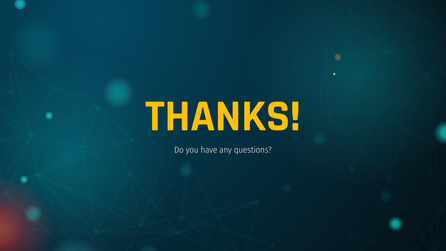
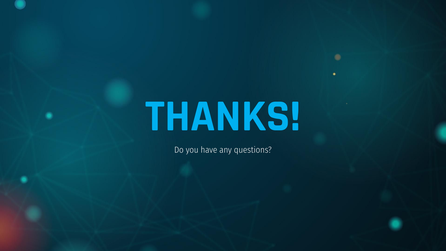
THANKS colour: yellow -> light blue (223, 116)
